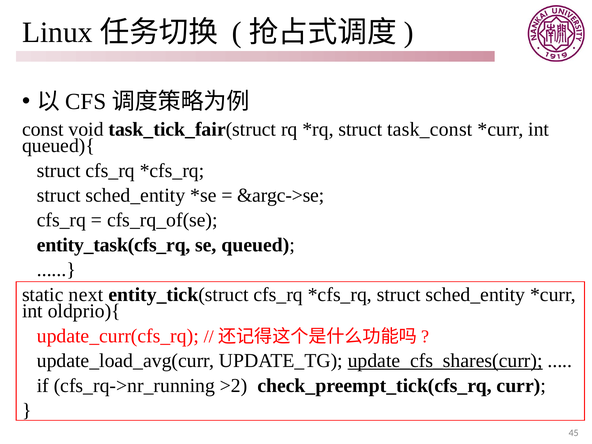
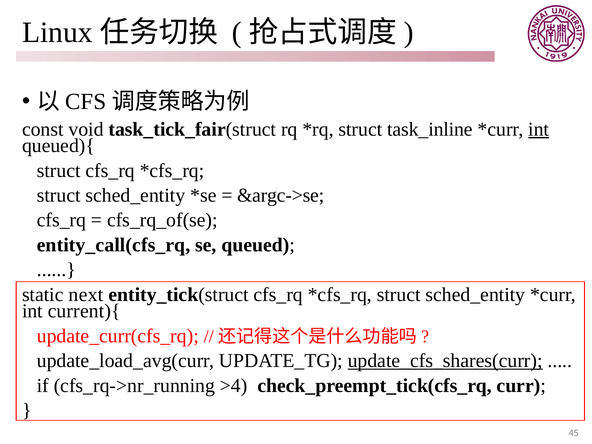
task_const: task_const -> task_inline (430, 129)
int underline: none -> present (539, 129)
entity_task(cfs_rq: entity_task(cfs_rq -> entity_call(cfs_rq (114, 245)
oldprio){: oldprio){ -> current){ (84, 311)
>2: >2 -> >4 (234, 386)
